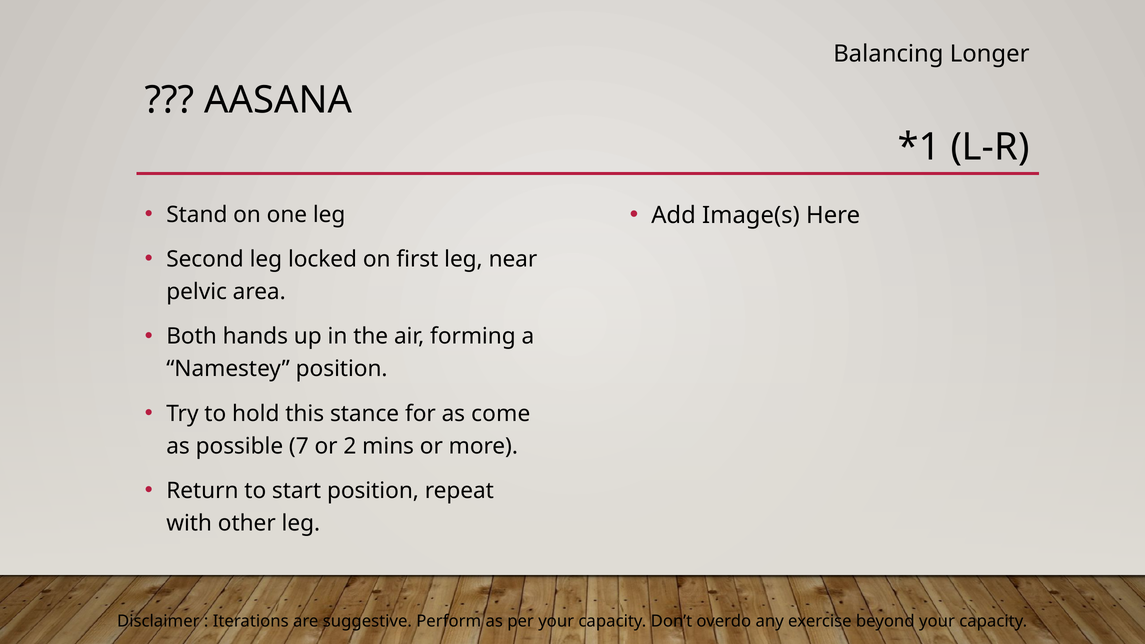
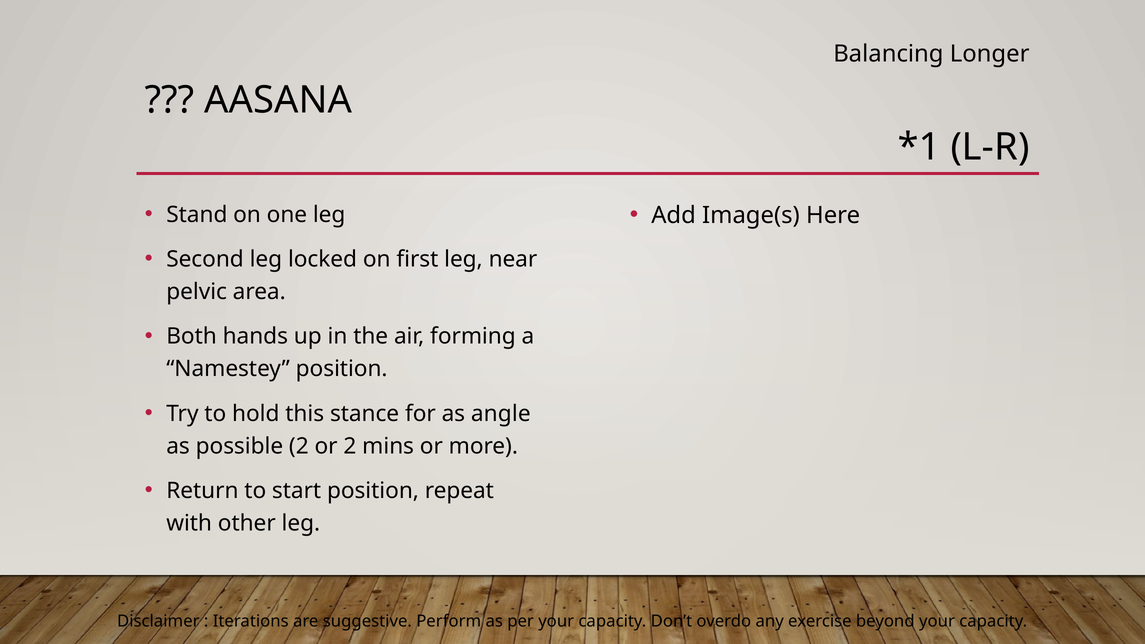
come: come -> angle (501, 414)
possible 7: 7 -> 2 (299, 446)
